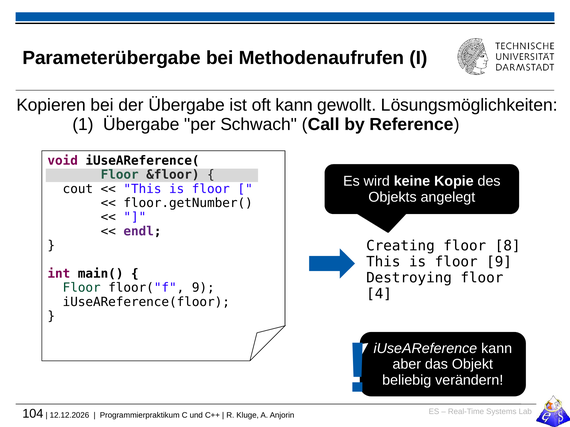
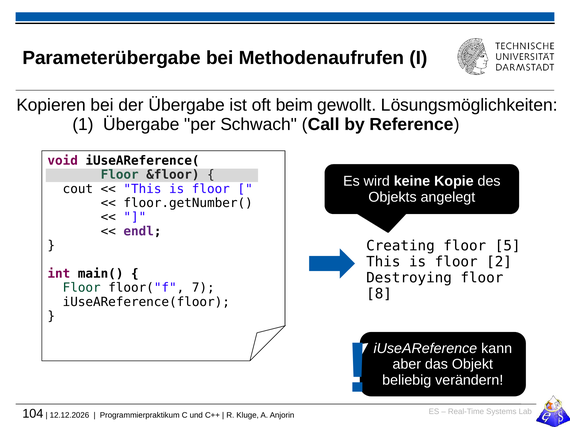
oft kann: kann -> beim (294, 105)
8: 8 -> 5 (508, 246)
floor 9: 9 -> 2 (499, 262)
floor("f 9: 9 -> 7 (203, 288)
4: 4 -> 8 (379, 294)
